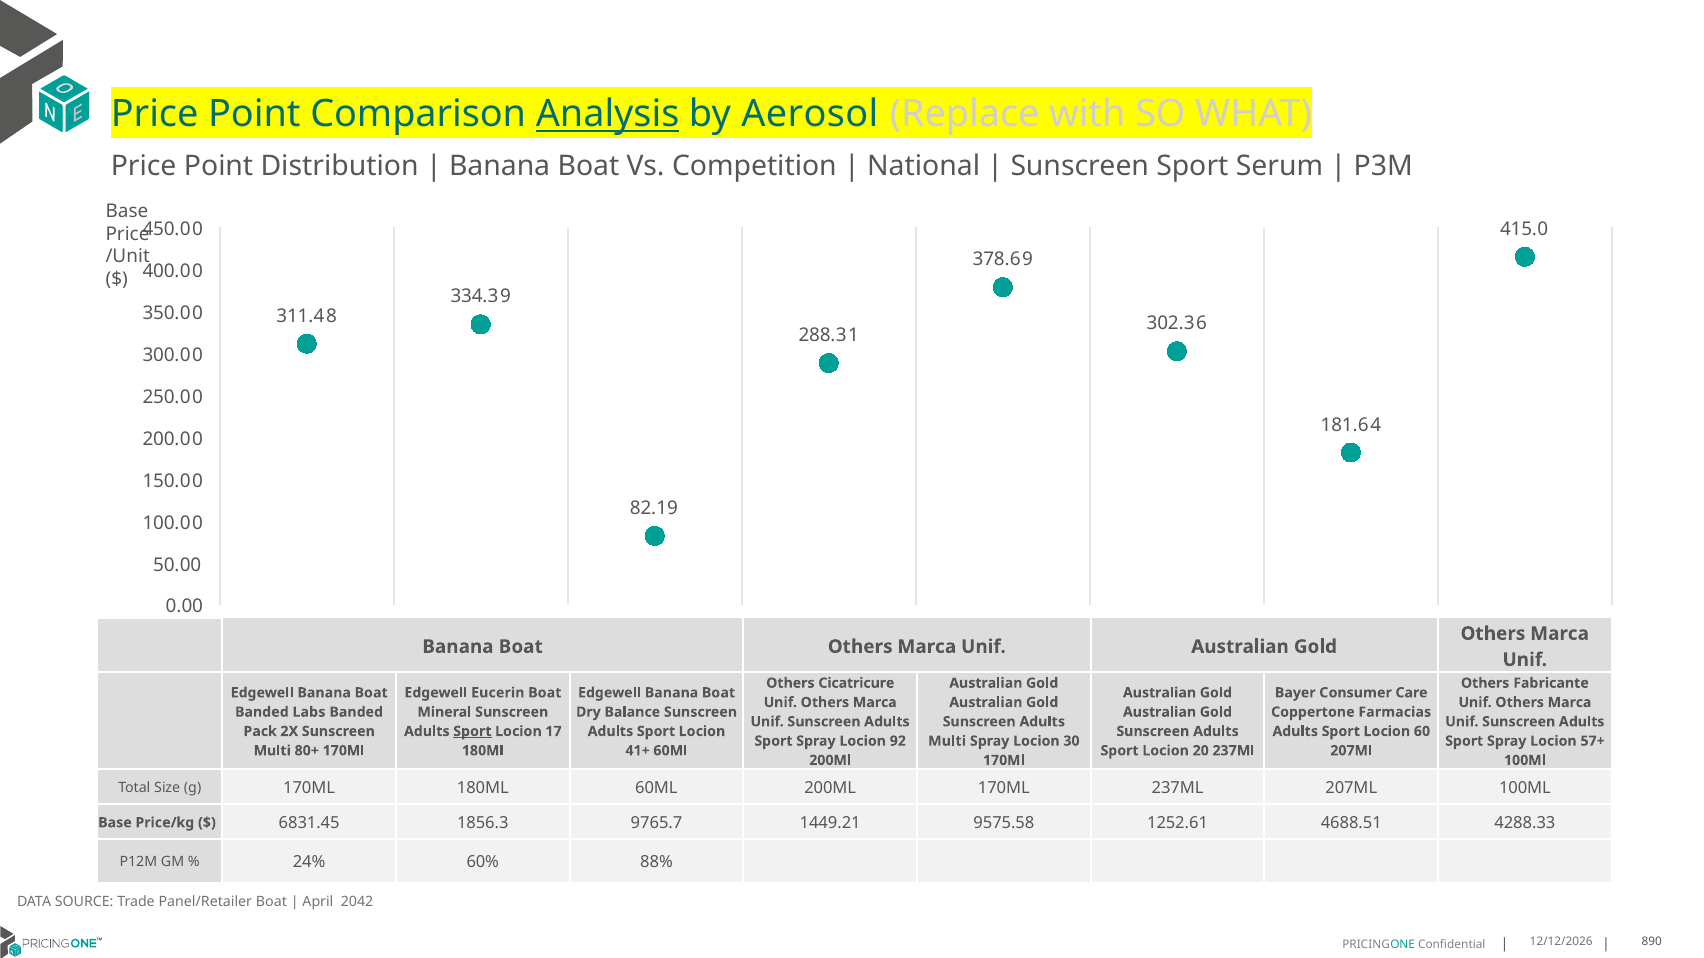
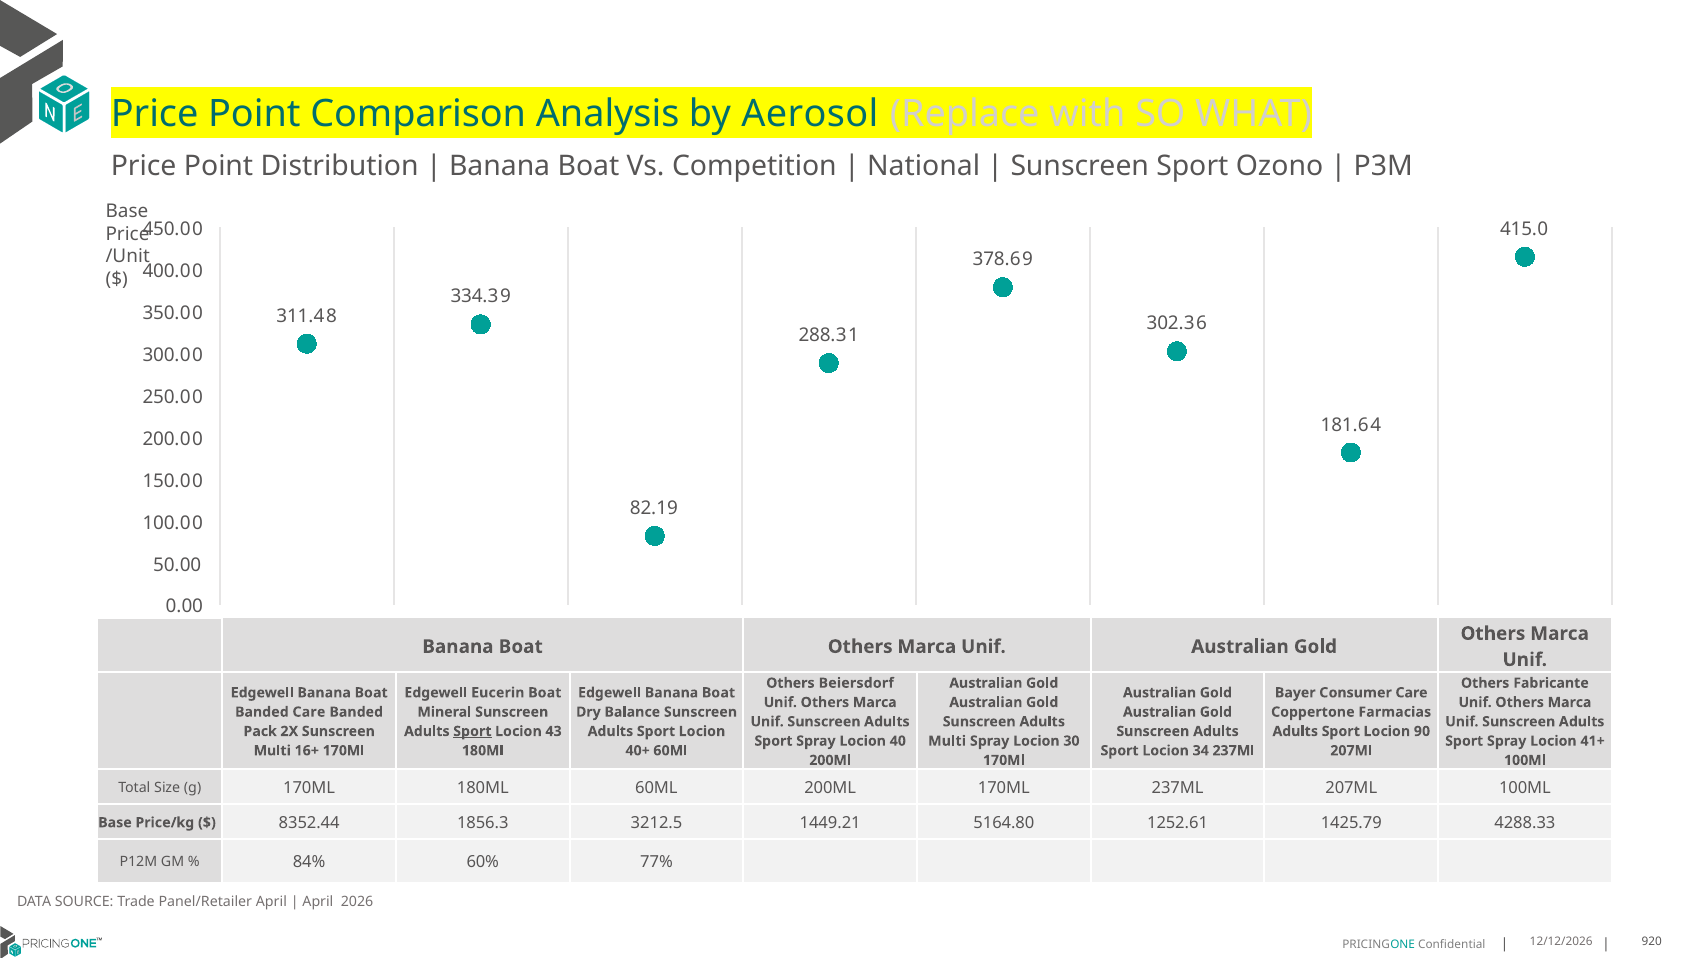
Analysis underline: present -> none (608, 115)
Serum: Serum -> Ozono (1280, 166)
Cicatricure: Cicatricure -> Beiersdorf (856, 683)
Banded Labs: Labs -> Care (309, 712)
17: 17 -> 43 (554, 732)
60: 60 -> 90 (1422, 732)
92: 92 -> 40 (898, 741)
57+: 57+ -> 41+ (1593, 741)
80+: 80+ -> 16+ (307, 751)
41+: 41+ -> 40+ (638, 751)
20: 20 -> 34 (1201, 751)
6831.45: 6831.45 -> 8352.44 (309, 823)
9765.7: 9765.7 -> 3212.5 (657, 823)
9575.58: 9575.58 -> 5164.80 (1004, 823)
4688.51: 4688.51 -> 1425.79 (1351, 823)
24%: 24% -> 84% (309, 863)
88%: 88% -> 77% (656, 863)
Panel/Retailer Boat: Boat -> April (271, 903)
2042: 2042 -> 2026 (357, 903)
890: 890 -> 920 (1652, 942)
